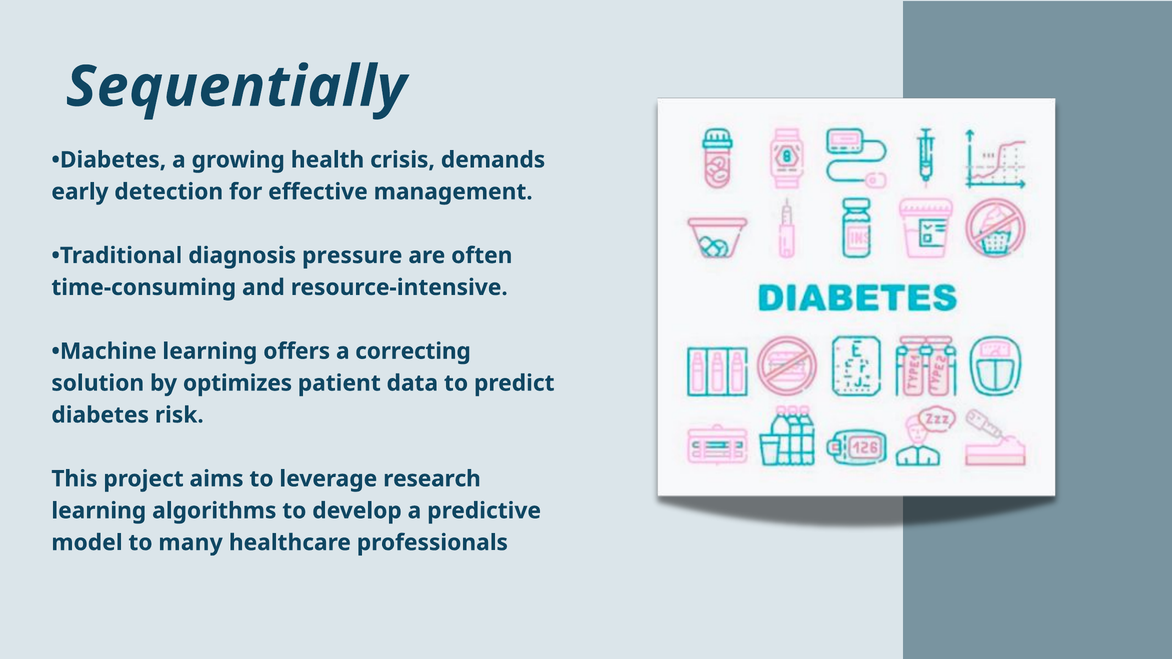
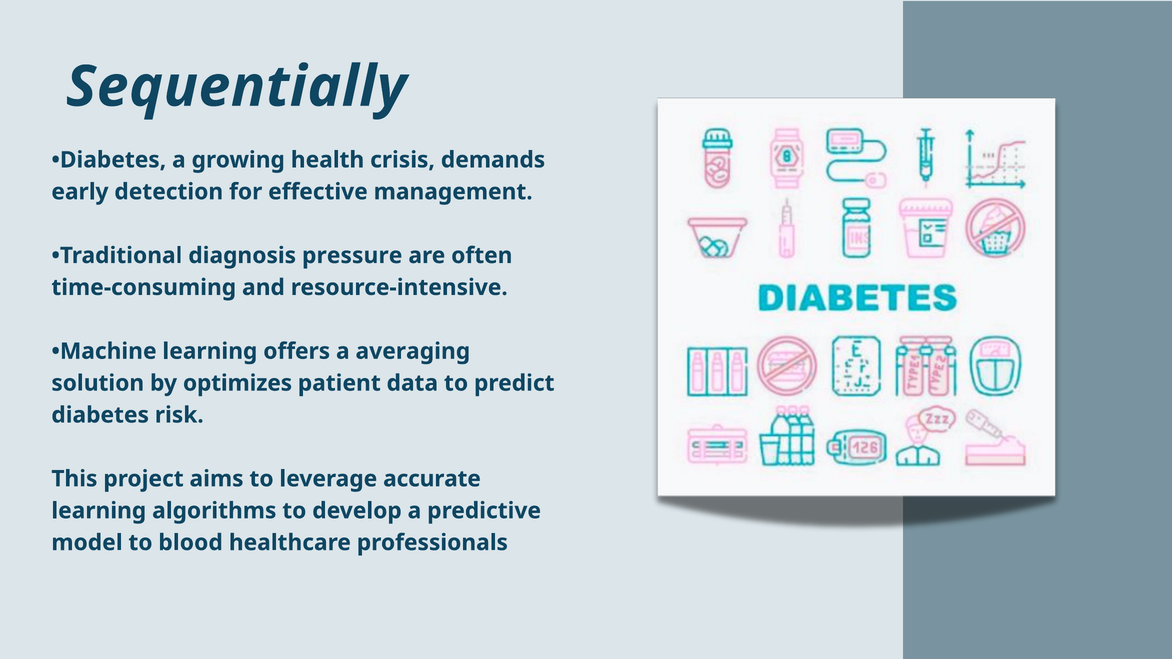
correcting: correcting -> averaging (413, 351)
research: research -> accurate (432, 479)
many: many -> blood (191, 543)
